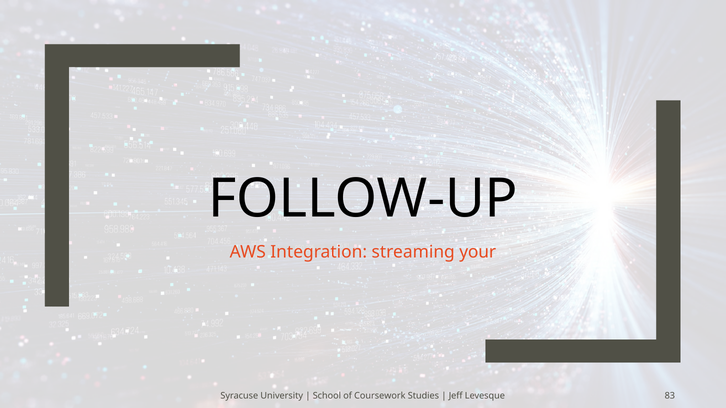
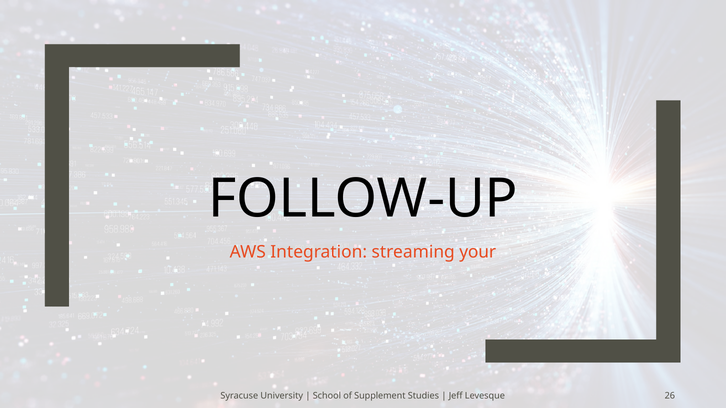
Coursework: Coursework -> Supplement (380, 396)
83: 83 -> 26 (670, 396)
